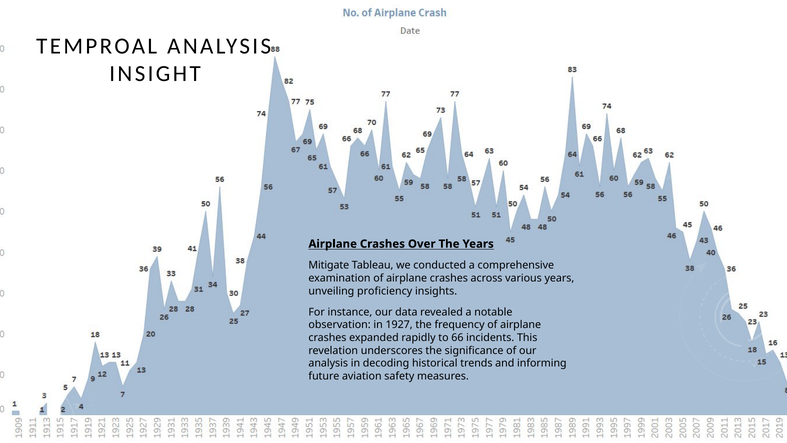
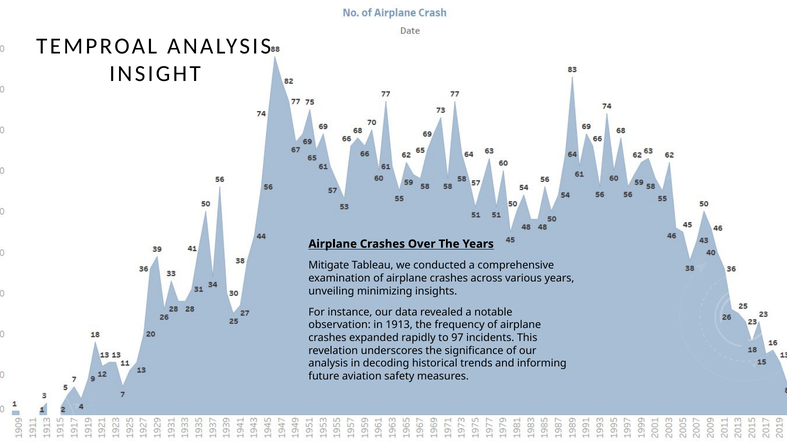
proficiency: proficiency -> minimizing (385, 291)
1927: 1927 -> 1913 (399, 325)
66: 66 -> 97 (457, 337)
